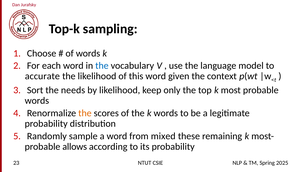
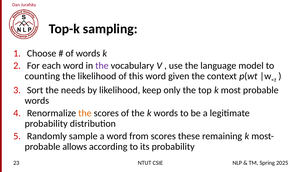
the colour: blue -> purple (102, 66)
accurate: accurate -> counting (42, 76)
from mixed: mixed -> scores (163, 136)
